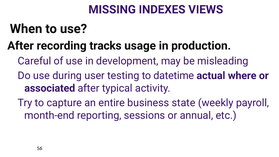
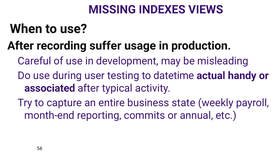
tracks: tracks -> suffer (105, 46)
where: where -> handy (242, 76)
sessions: sessions -> commits (145, 115)
